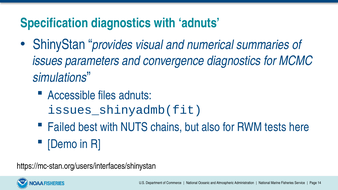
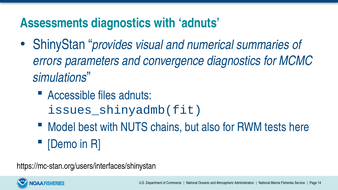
Specification: Specification -> Assessments (54, 23)
issues: issues -> errors (48, 61)
Failed: Failed -> Model (62, 127)
